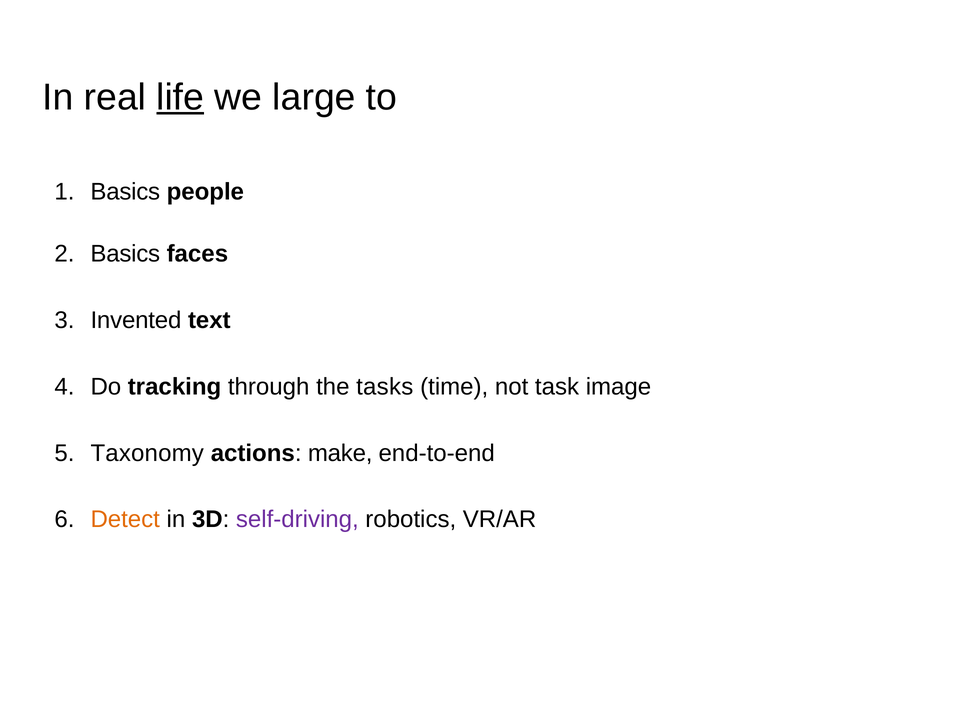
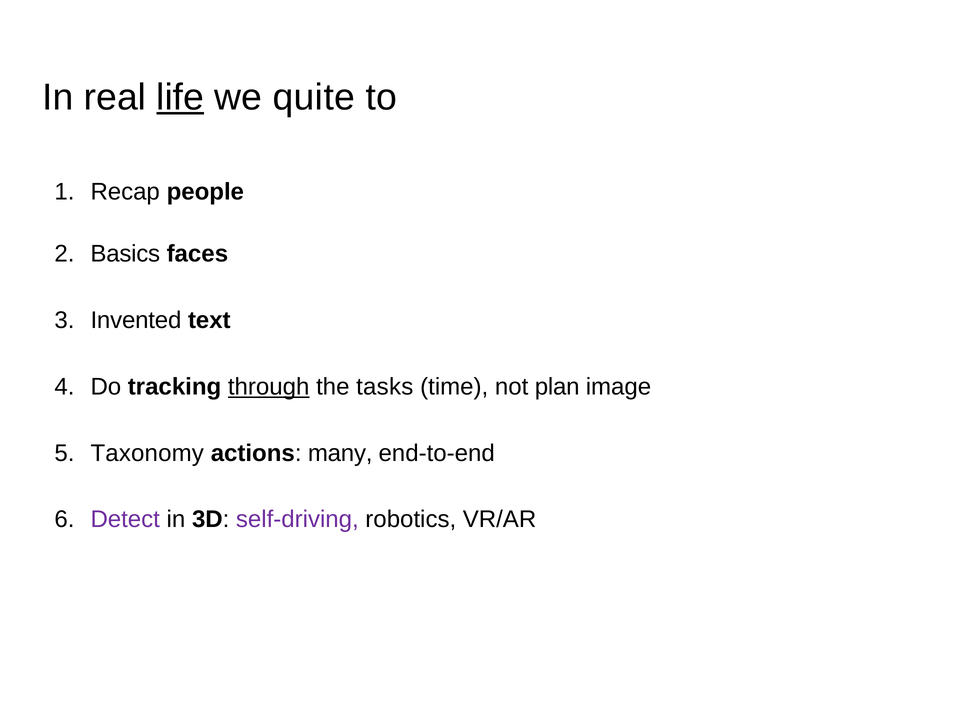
large: large -> quite (314, 97)
Basics: Basics -> Recap (125, 192)
through underline: none -> present (269, 386)
task: task -> plan (557, 386)
make: make -> many (340, 453)
Detect colour: orange -> purple (125, 519)
